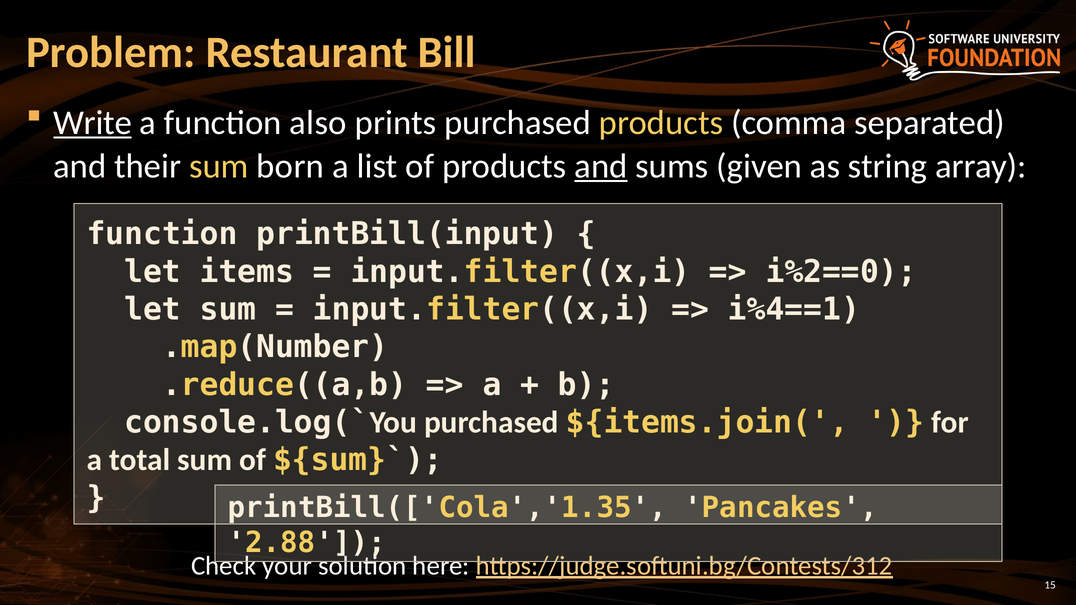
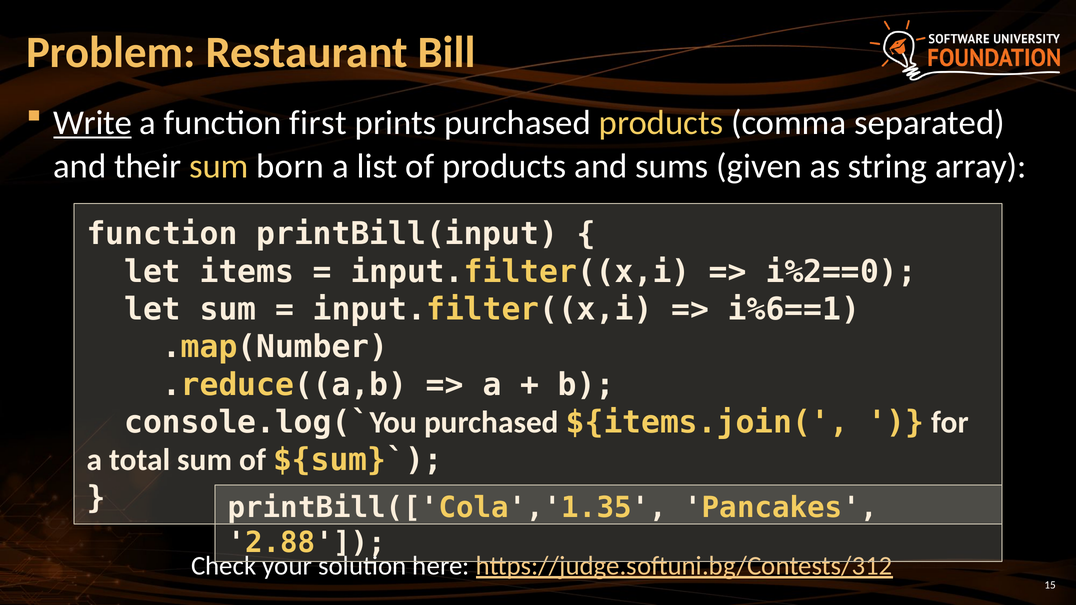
also: also -> first (318, 123)
and underline: present -> none (601, 166)
i%4==1: i%4==1 -> i%6==1 (794, 310)
